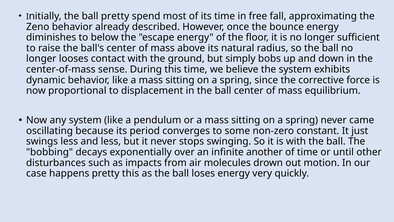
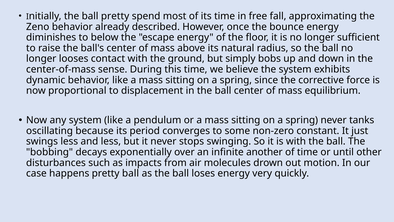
came: came -> tanks (362, 120)
pretty this: this -> ball (131, 173)
